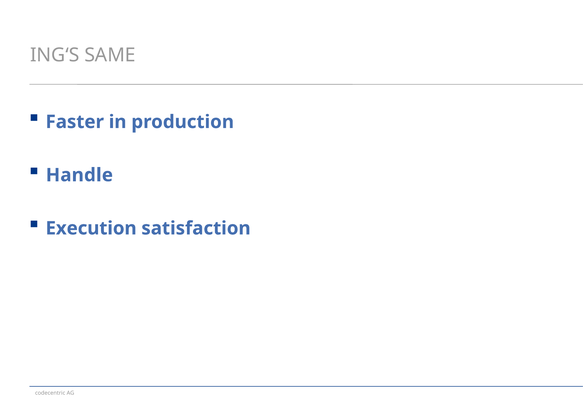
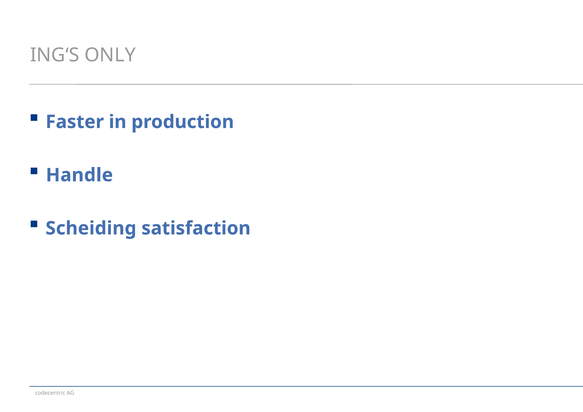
SAME: SAME -> ONLY (110, 55)
Execution: Execution -> Scheiding (91, 228)
